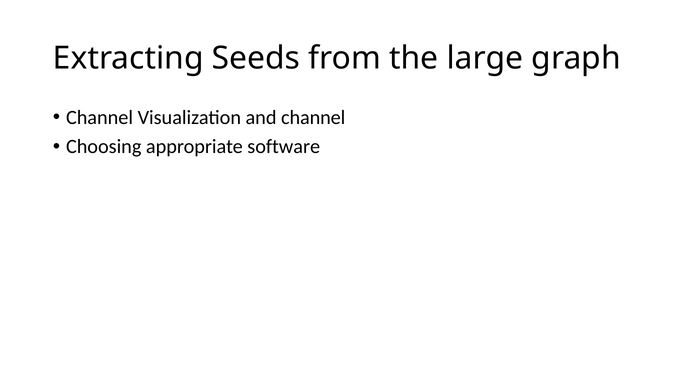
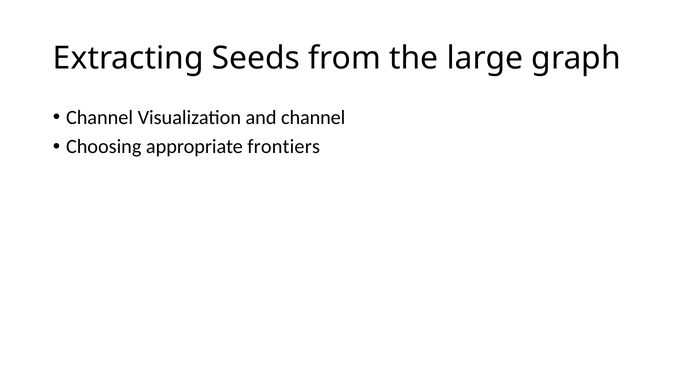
software: software -> frontiers (284, 147)
